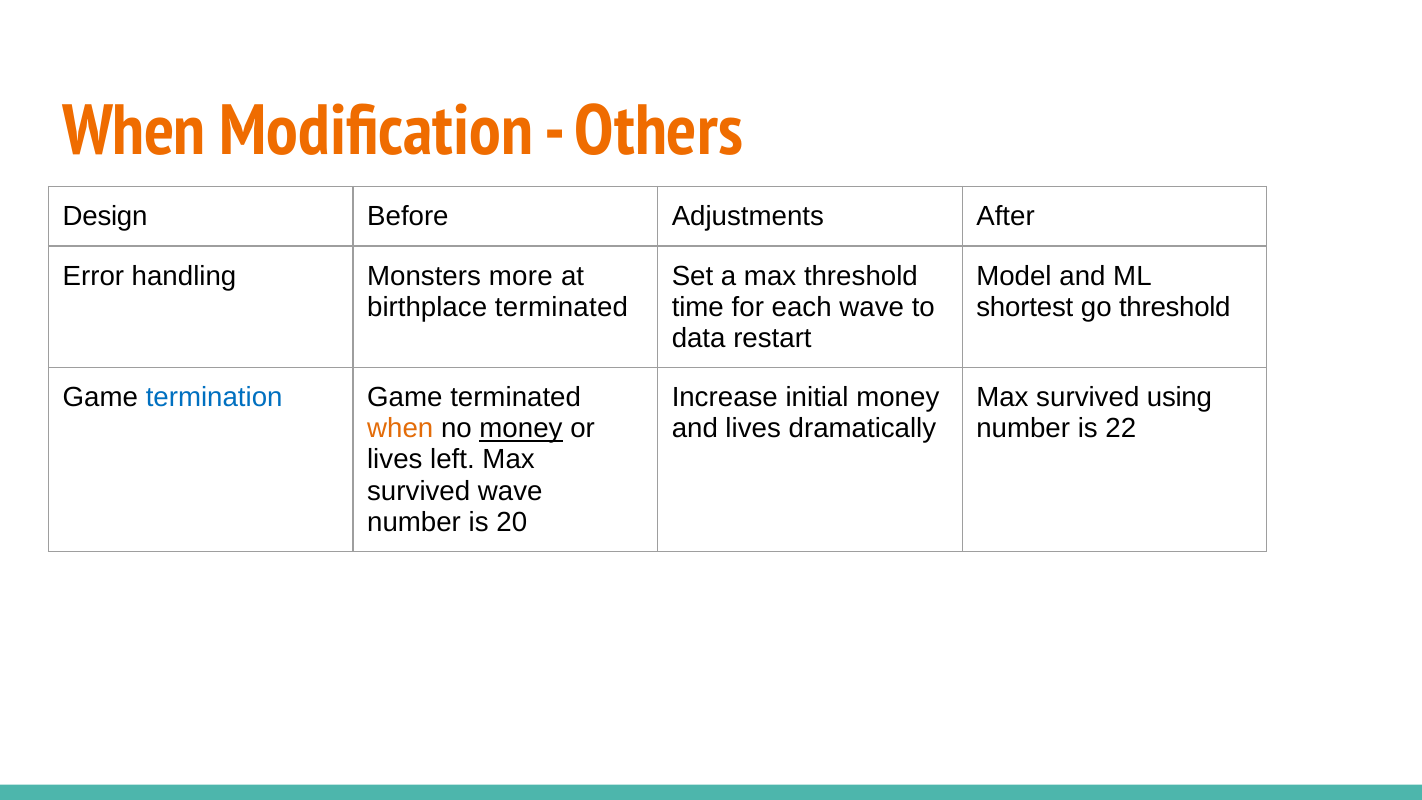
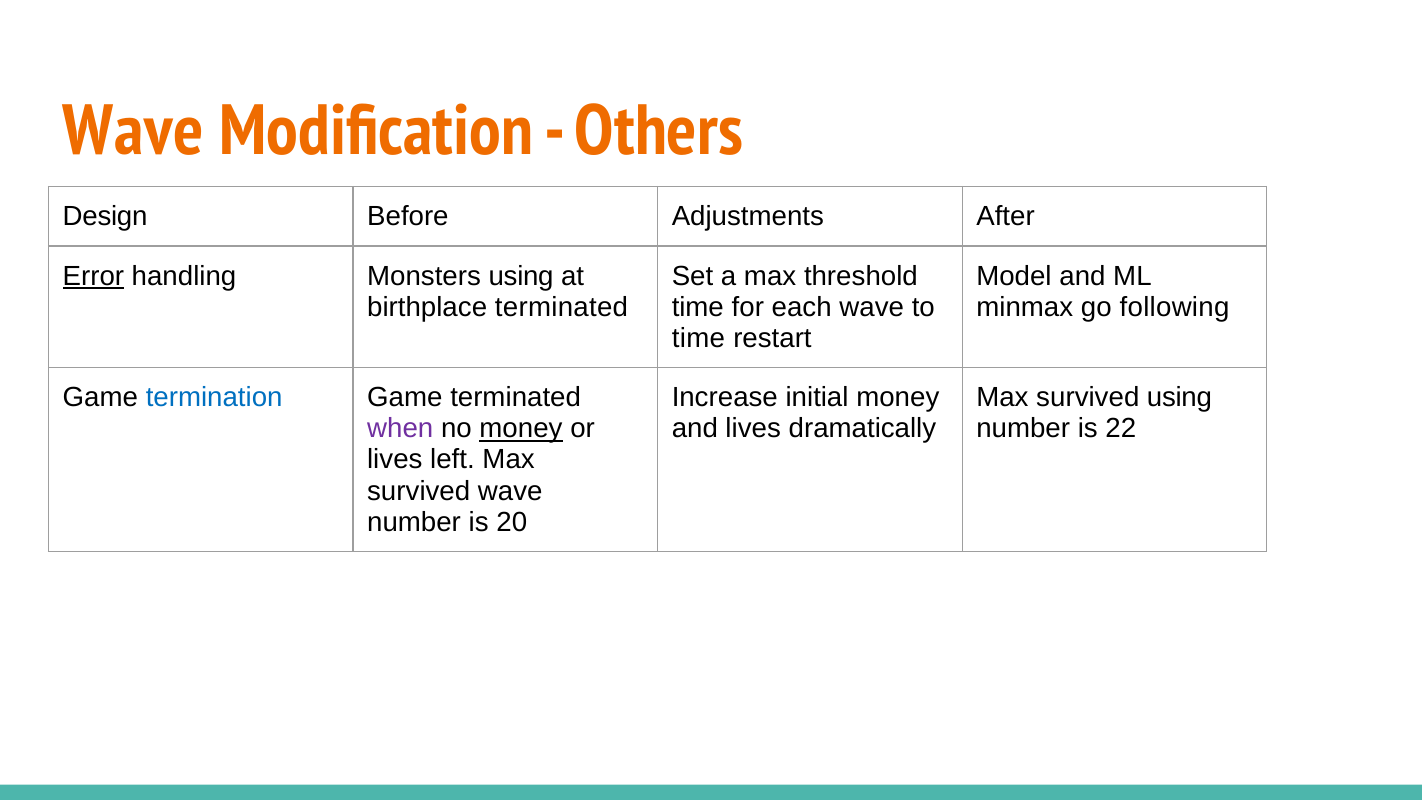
When: When -> Wave (134, 131)
Error underline: none -> present (93, 276)
Monsters more: more -> using (521, 276)
shortest: shortest -> minmax (1025, 307)
go threshold: threshold -> following (1175, 307)
data: data -> time (698, 338)
when colour: orange -> purple (400, 429)
